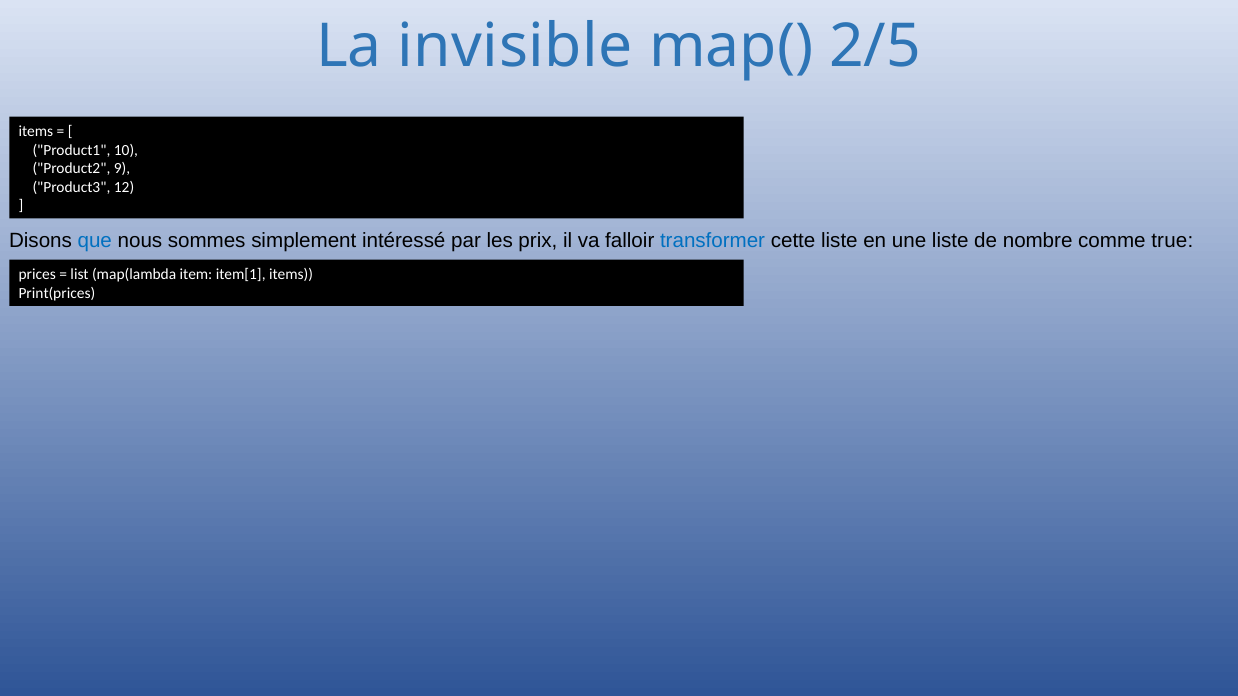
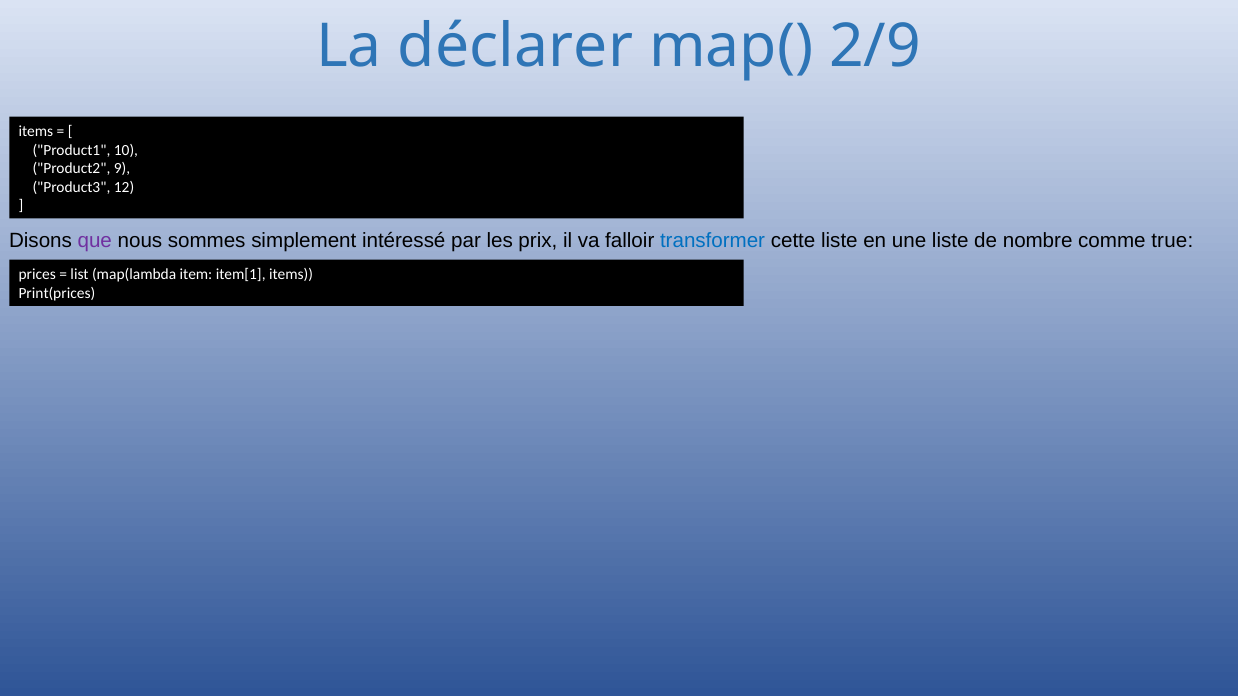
invisible: invisible -> déclarer (515, 46)
2/5: 2/5 -> 2/9 (875, 46)
que colour: blue -> purple (95, 241)
